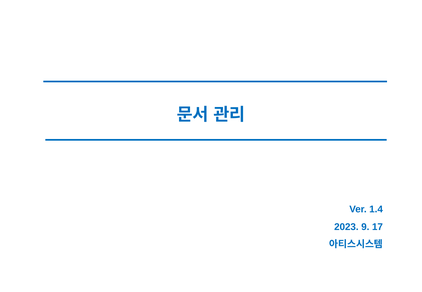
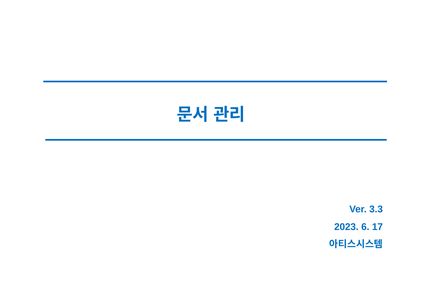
1.4: 1.4 -> 3.3 (376, 209)
9: 9 -> 6 (365, 227)
